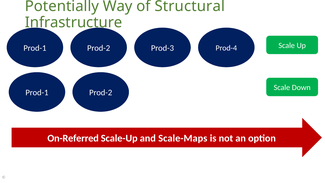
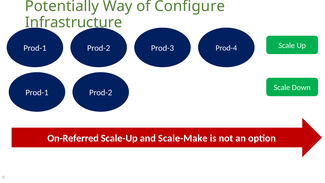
Structural: Structural -> Configure (190, 6)
Scale-Maps: Scale-Maps -> Scale-Make (183, 138)
